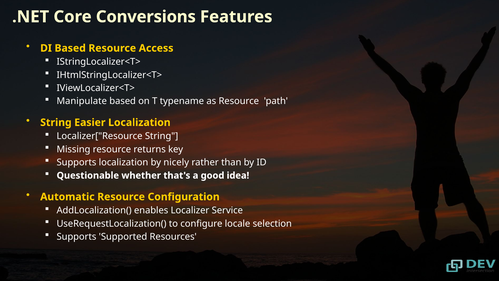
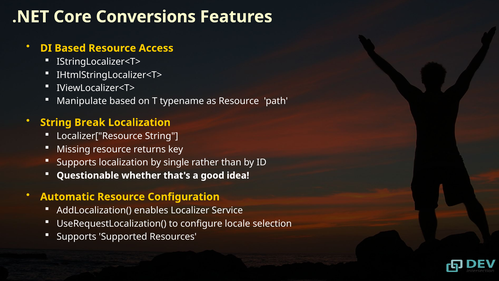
Easier: Easier -> Break (90, 122)
nicely: nicely -> single (176, 162)
